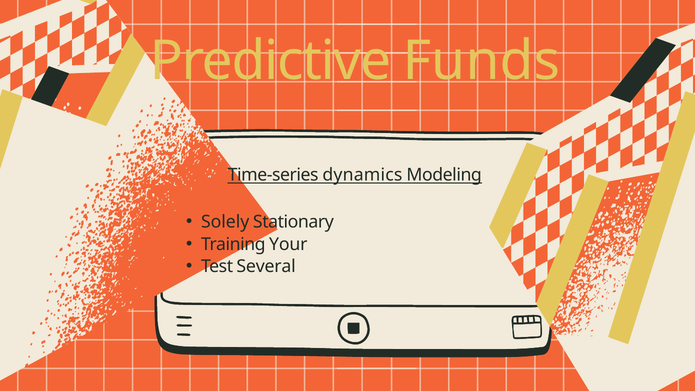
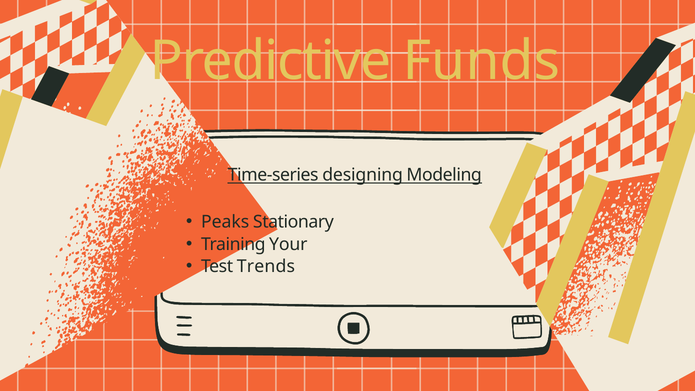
dynamics: dynamics -> designing (363, 175)
Solely: Solely -> Peaks (225, 222)
Several: Several -> Trends (266, 266)
